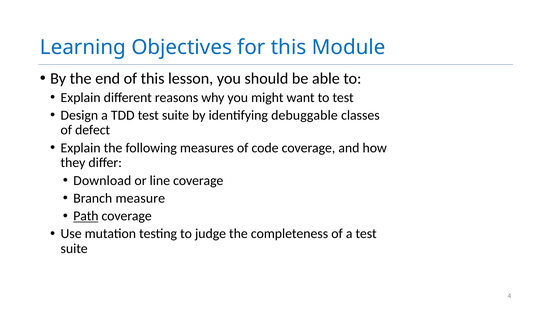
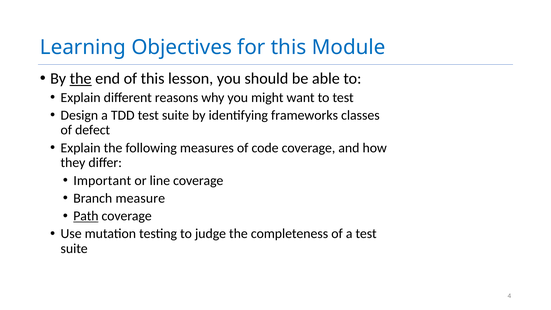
the underline: none -> present (81, 78)
debuggable: debuggable -> frameworks (305, 115)
Download: Download -> Important (102, 180)
